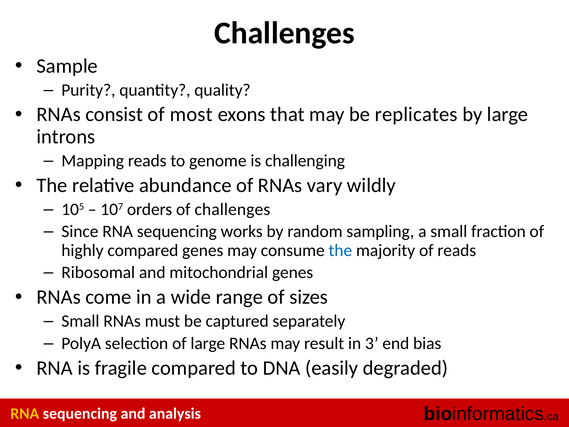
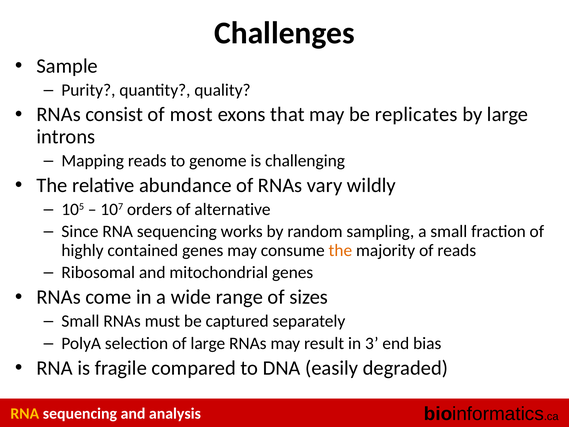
of challenges: challenges -> alternative (232, 209)
highly compared: compared -> contained (143, 250)
the colour: blue -> orange (340, 250)
